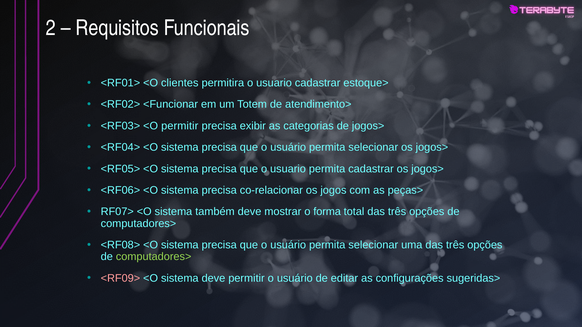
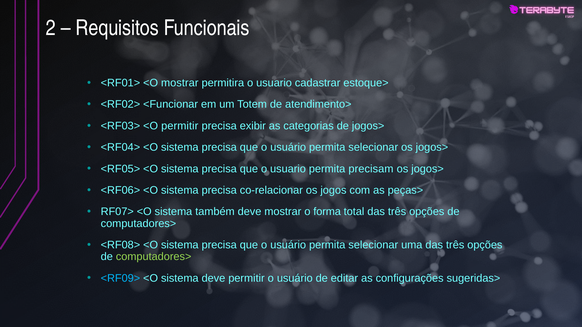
<O clientes: clientes -> mostrar (180, 83)
permita cadastrar: cadastrar -> precisam (371, 169)
<RF09> colour: pink -> light blue (120, 279)
